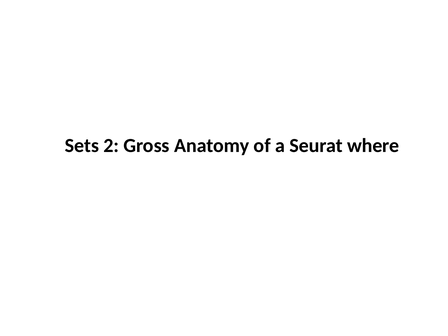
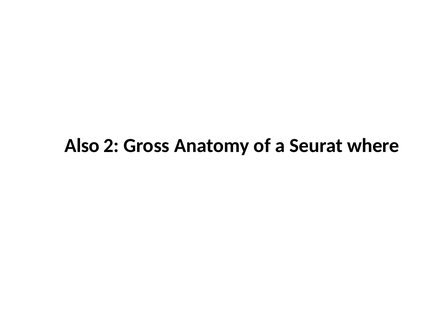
Sets: Sets -> Also (82, 146)
